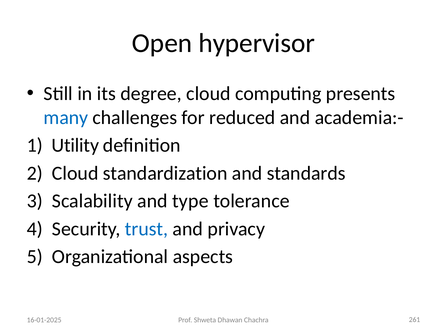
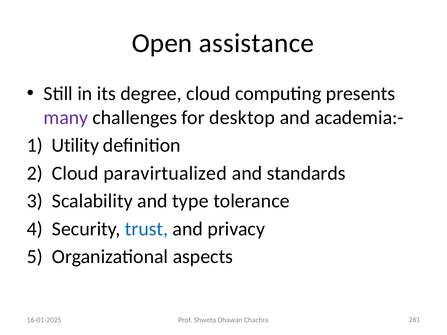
hypervisor: hypervisor -> assistance (256, 43)
many colour: blue -> purple (66, 118)
reduced: reduced -> desktop (242, 118)
standardization: standardization -> paravirtualized (165, 173)
